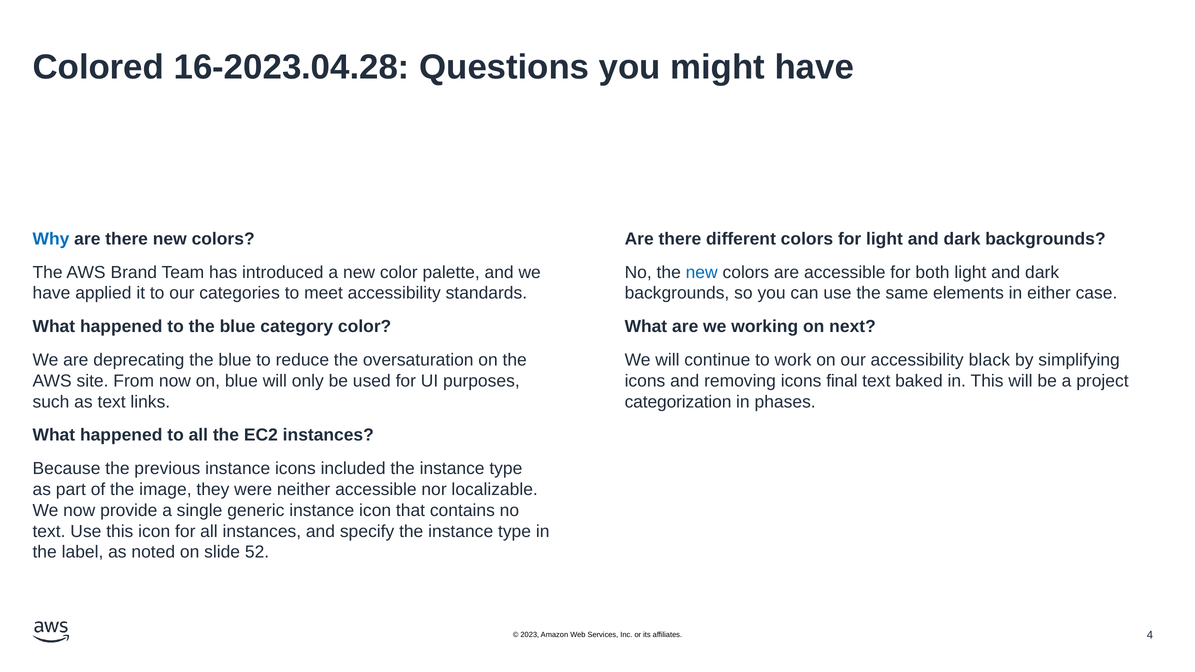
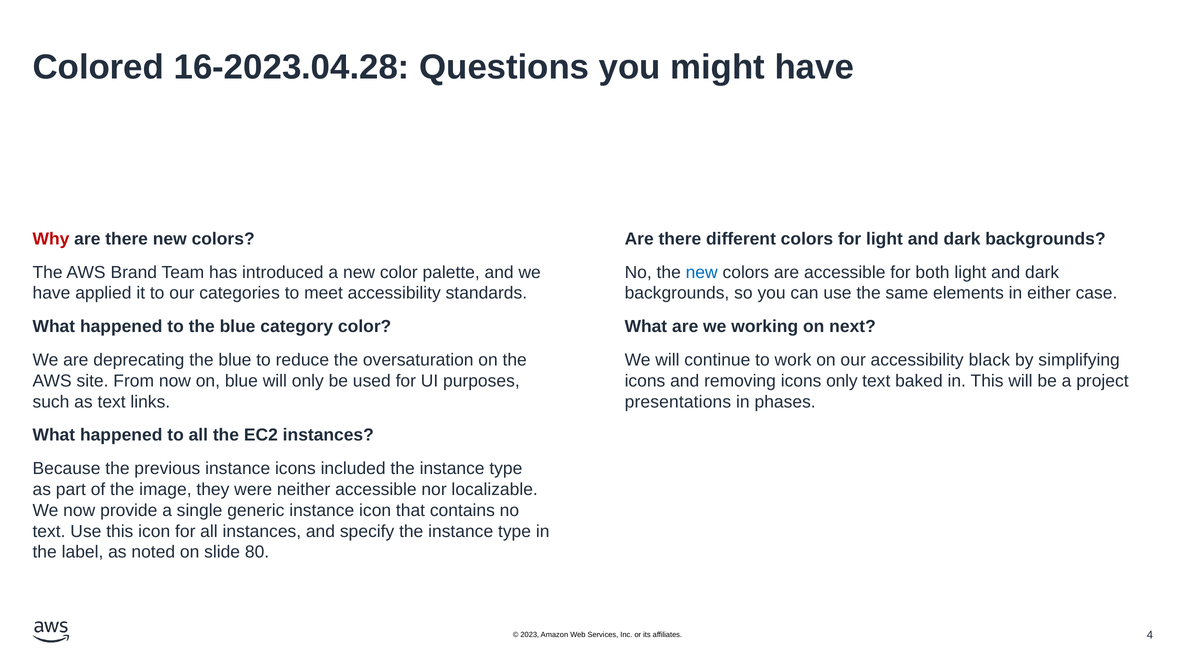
Why colour: blue -> red (51, 239)
icons final: final -> only (842, 381)
categorization: categorization -> presentations (678, 402)
52: 52 -> 80 (257, 552)
